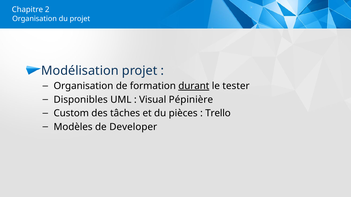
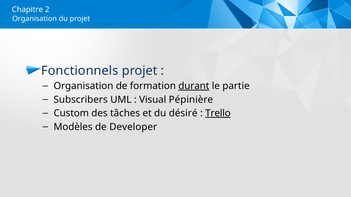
Modélisation: Modélisation -> Fonctionnels (80, 71)
tester: tester -> partie (236, 86)
Disponibles: Disponibles -> Subscribers (81, 100)
pièces: pièces -> désiré (183, 113)
Trello underline: none -> present (218, 113)
